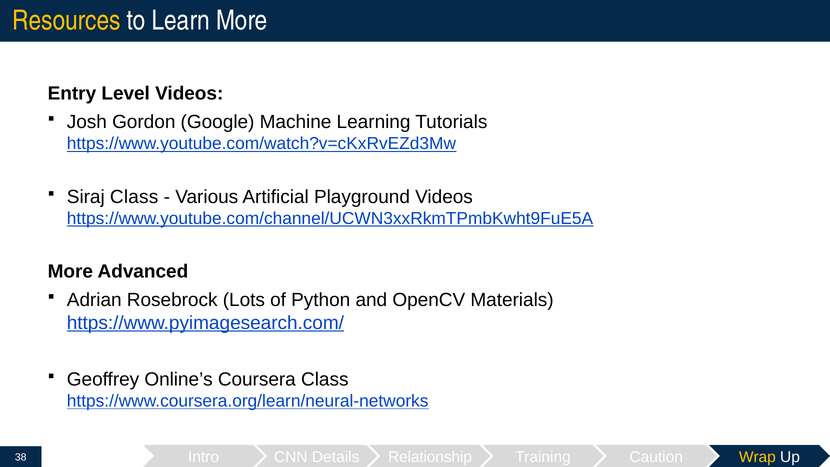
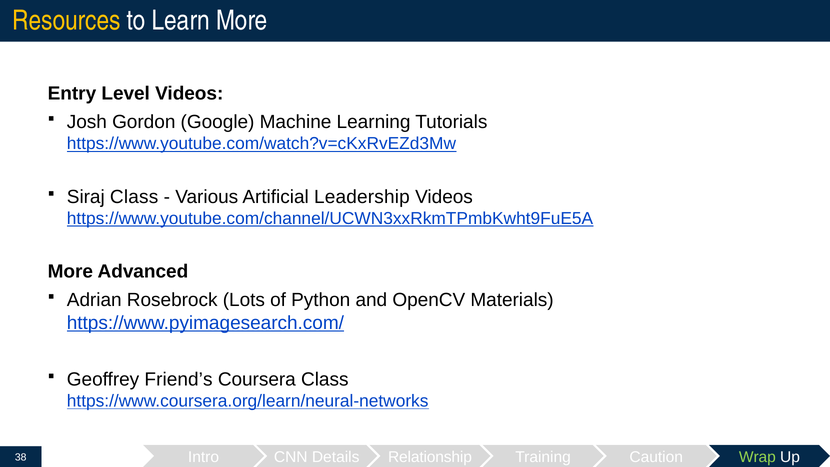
Playground: Playground -> Leadership (362, 197)
Online’s: Online’s -> Friend’s (179, 379)
Wrap colour: yellow -> light green (757, 457)
